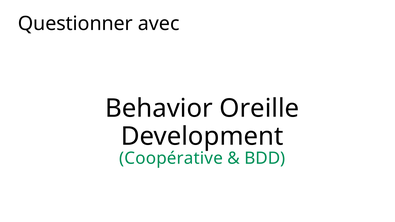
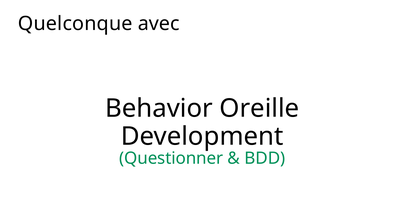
Questionner: Questionner -> Quelconque (75, 24)
Coopérative: Coopérative -> Questionner (171, 158)
